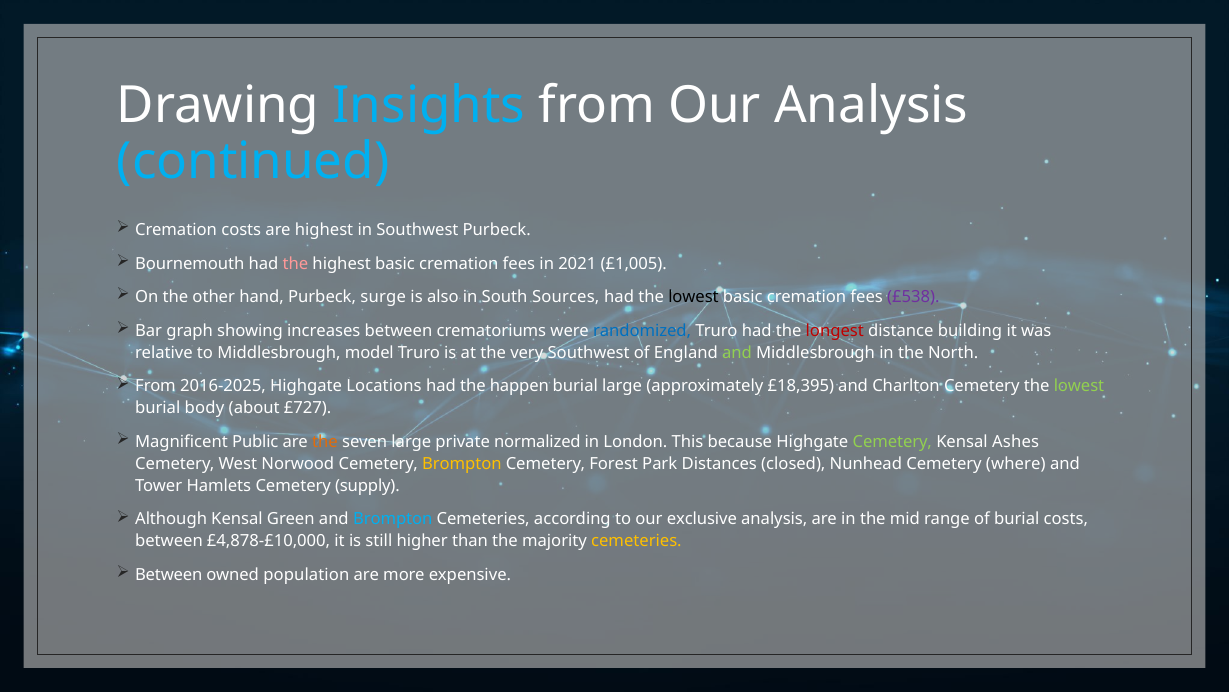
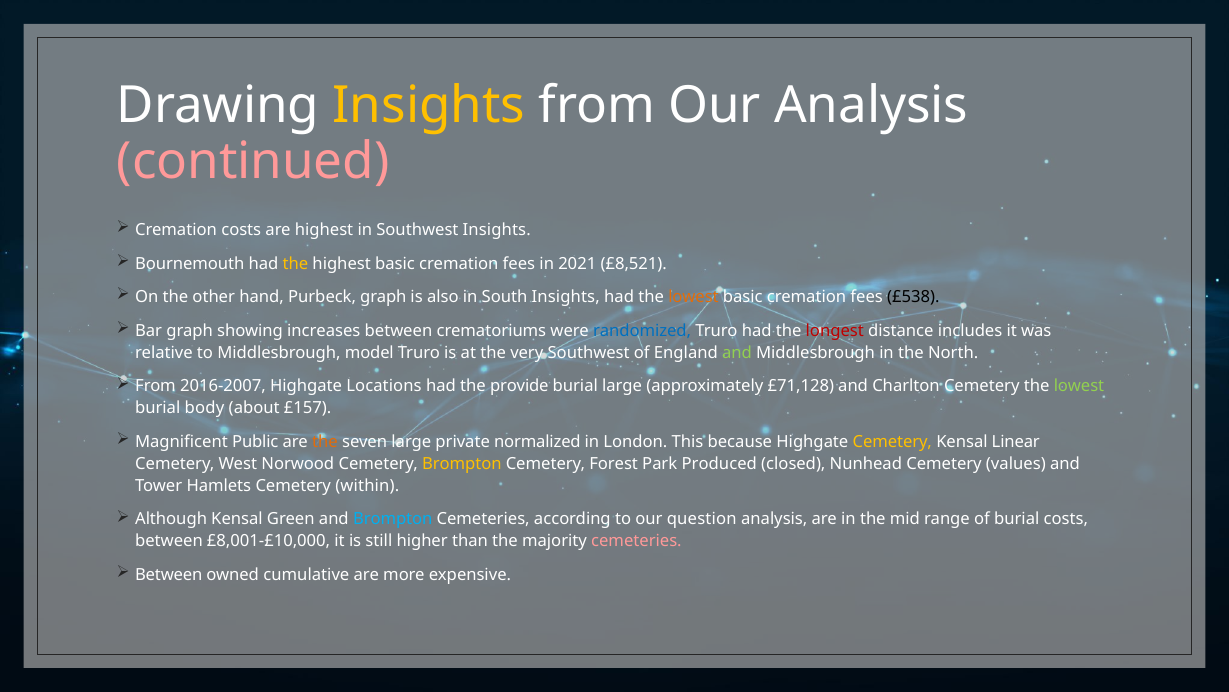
Insights colour: light blue -> yellow (429, 106)
continued colour: light blue -> pink (253, 161)
Southwest Purbeck: Purbeck -> Insights (497, 230)
the colour: pink -> yellow (295, 263)
£1,005: £1,005 -> £8,521 (634, 263)
Purbeck surge: surge -> graph (383, 297)
South Sources: Sources -> Insights (566, 297)
lowest colour: black -> orange (693, 297)
£538 colour: purple -> black (913, 297)
building: building -> includes (970, 330)
2016-2025: 2016-2025 -> 2016-2007 (223, 386)
happen: happen -> provide (519, 386)
£18,395: £18,395 -> £71,128 (801, 386)
£727: £727 -> £157 (308, 408)
Cemetery colour: light green -> yellow (892, 441)
Ashes: Ashes -> Linear (1016, 441)
Distances: Distances -> Produced (719, 463)
where: where -> values (1016, 463)
supply: supply -> within (367, 485)
exclusive: exclusive -> question (702, 519)
£4,878-£10,000: £4,878-£10,000 -> £8,001-£10,000 (269, 541)
cemeteries colour: yellow -> pink (636, 541)
population: population -> cumulative (306, 574)
